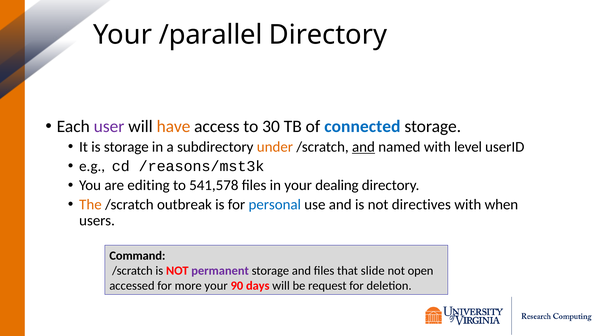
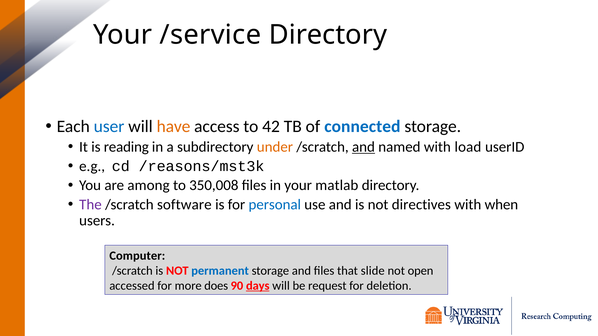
/parallel: /parallel -> /service (210, 35)
user colour: purple -> blue (109, 126)
30: 30 -> 42 (271, 126)
is storage: storage -> reading (126, 147)
level: level -> load (468, 147)
editing: editing -> among (149, 186)
541,578: 541,578 -> 350,008 (214, 186)
dealing: dealing -> matlab (337, 186)
The colour: orange -> purple (90, 205)
outbreak: outbreak -> software (184, 205)
Command: Command -> Computer (137, 256)
permanent colour: purple -> blue (220, 271)
more your: your -> does (216, 286)
days underline: none -> present (258, 286)
